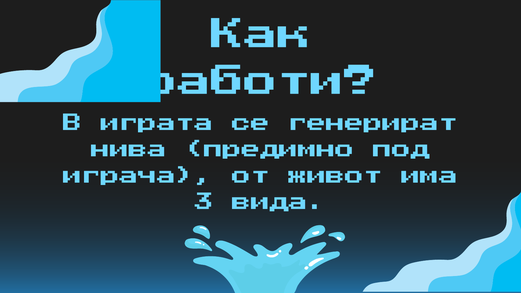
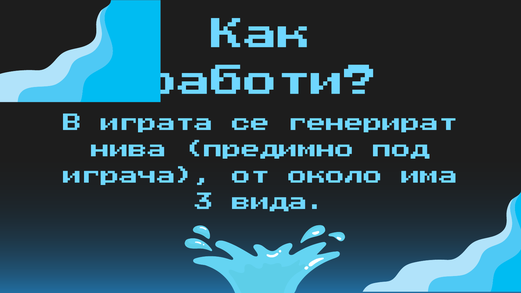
живот: живот -> около (336, 179)
